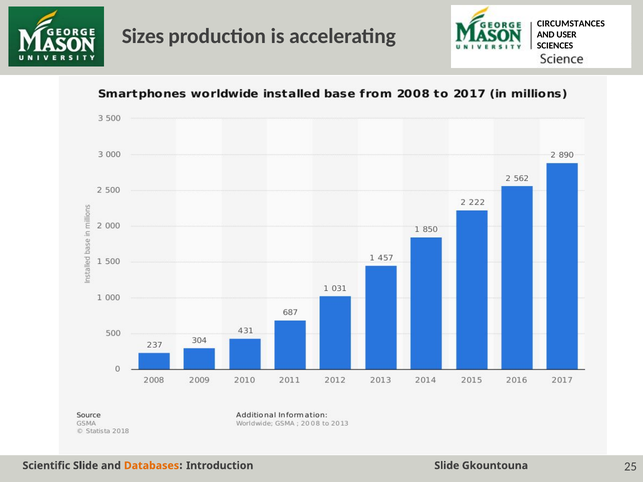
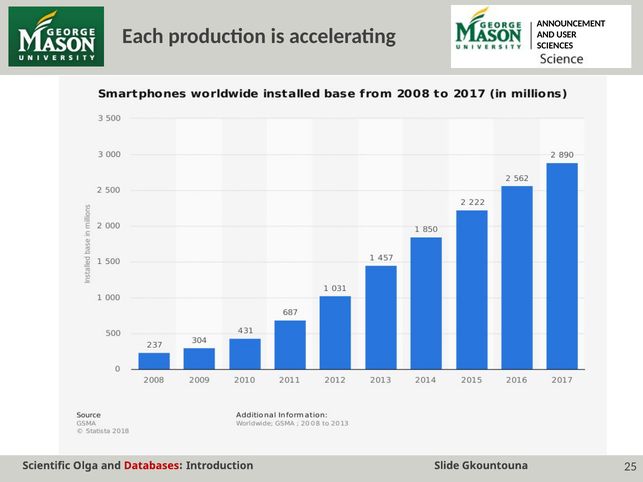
CIRCUMSTANCES: CIRCUMSTANCES -> ANNOUNCEMENT (571, 24)
Sizes: Sizes -> Each (143, 36)
Scientific Slide: Slide -> Olga (86, 466)
Databases colour: orange -> red (152, 466)
